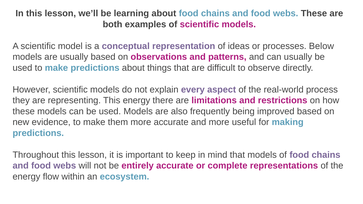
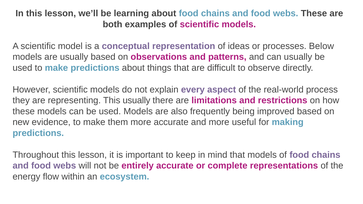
This energy: energy -> usually (136, 101)
